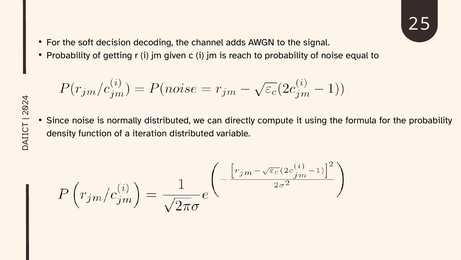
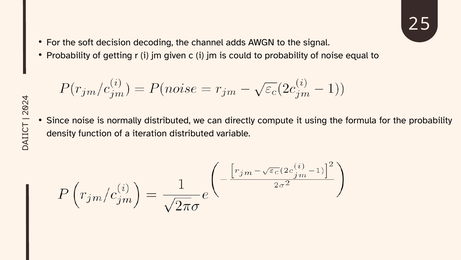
reach: reach -> could (240, 55)
